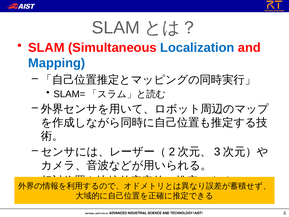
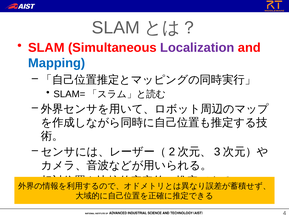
Localization colour: blue -> purple (197, 48)
